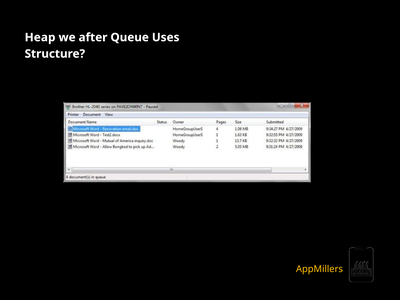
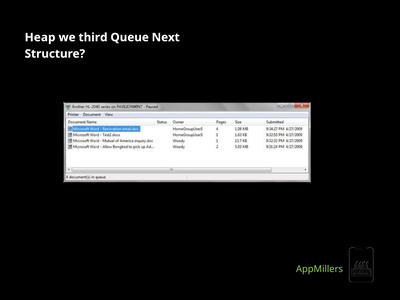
after: after -> third (93, 37)
Uses: Uses -> Next (166, 37)
AppMillers colour: yellow -> light green (320, 269)
